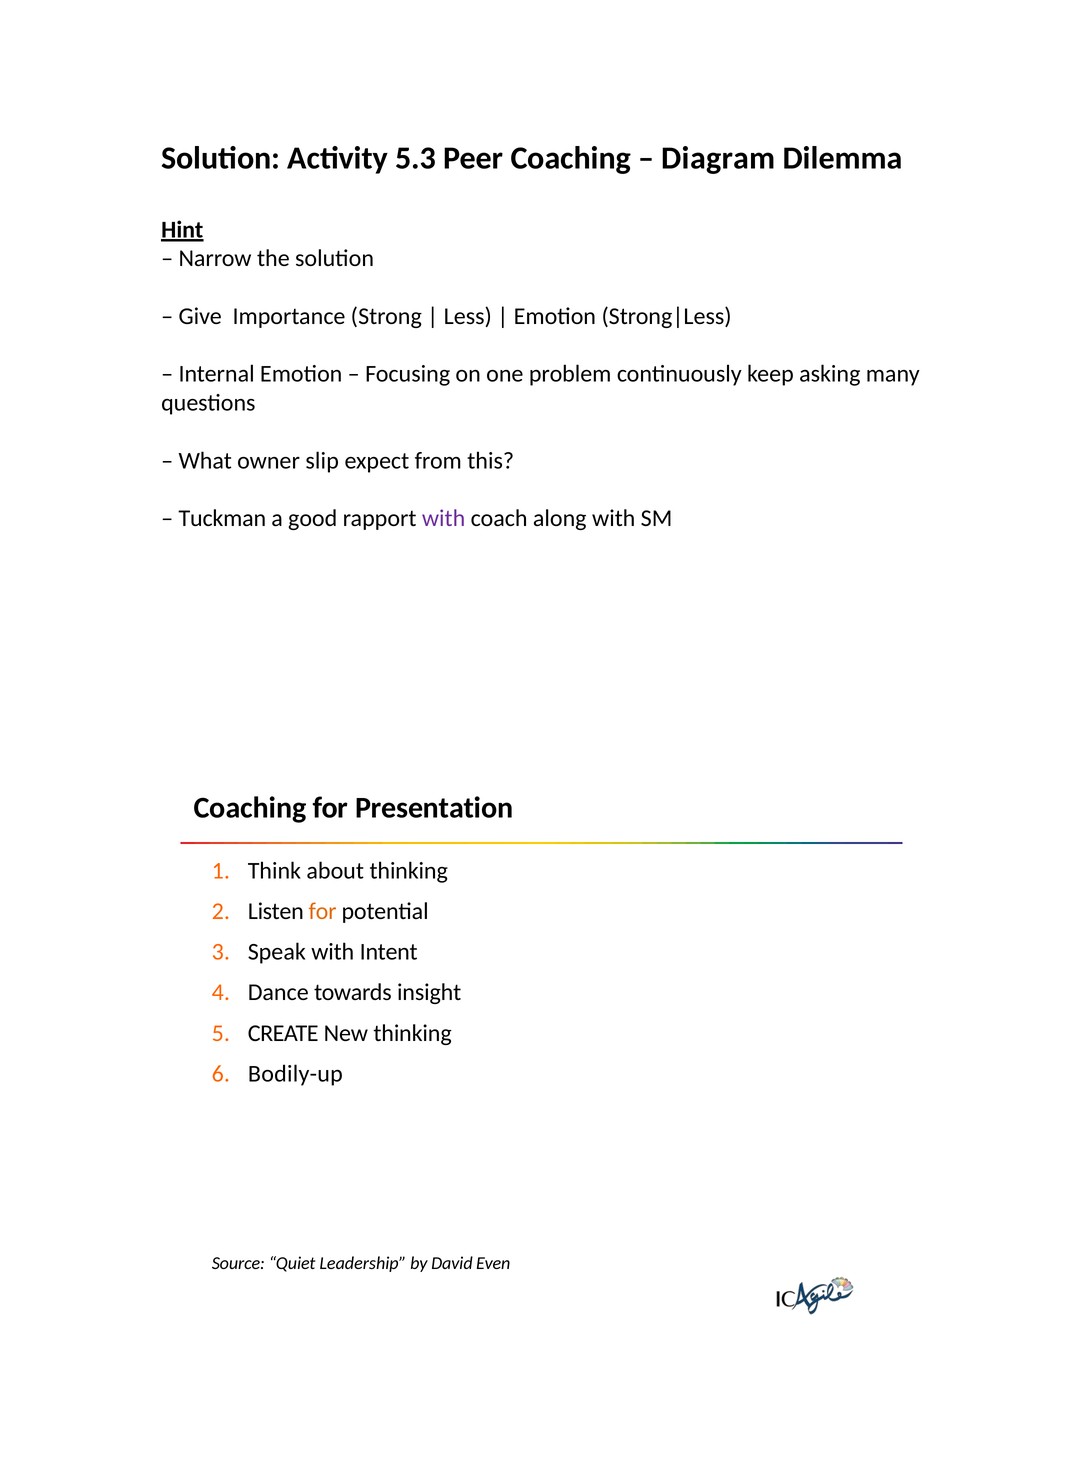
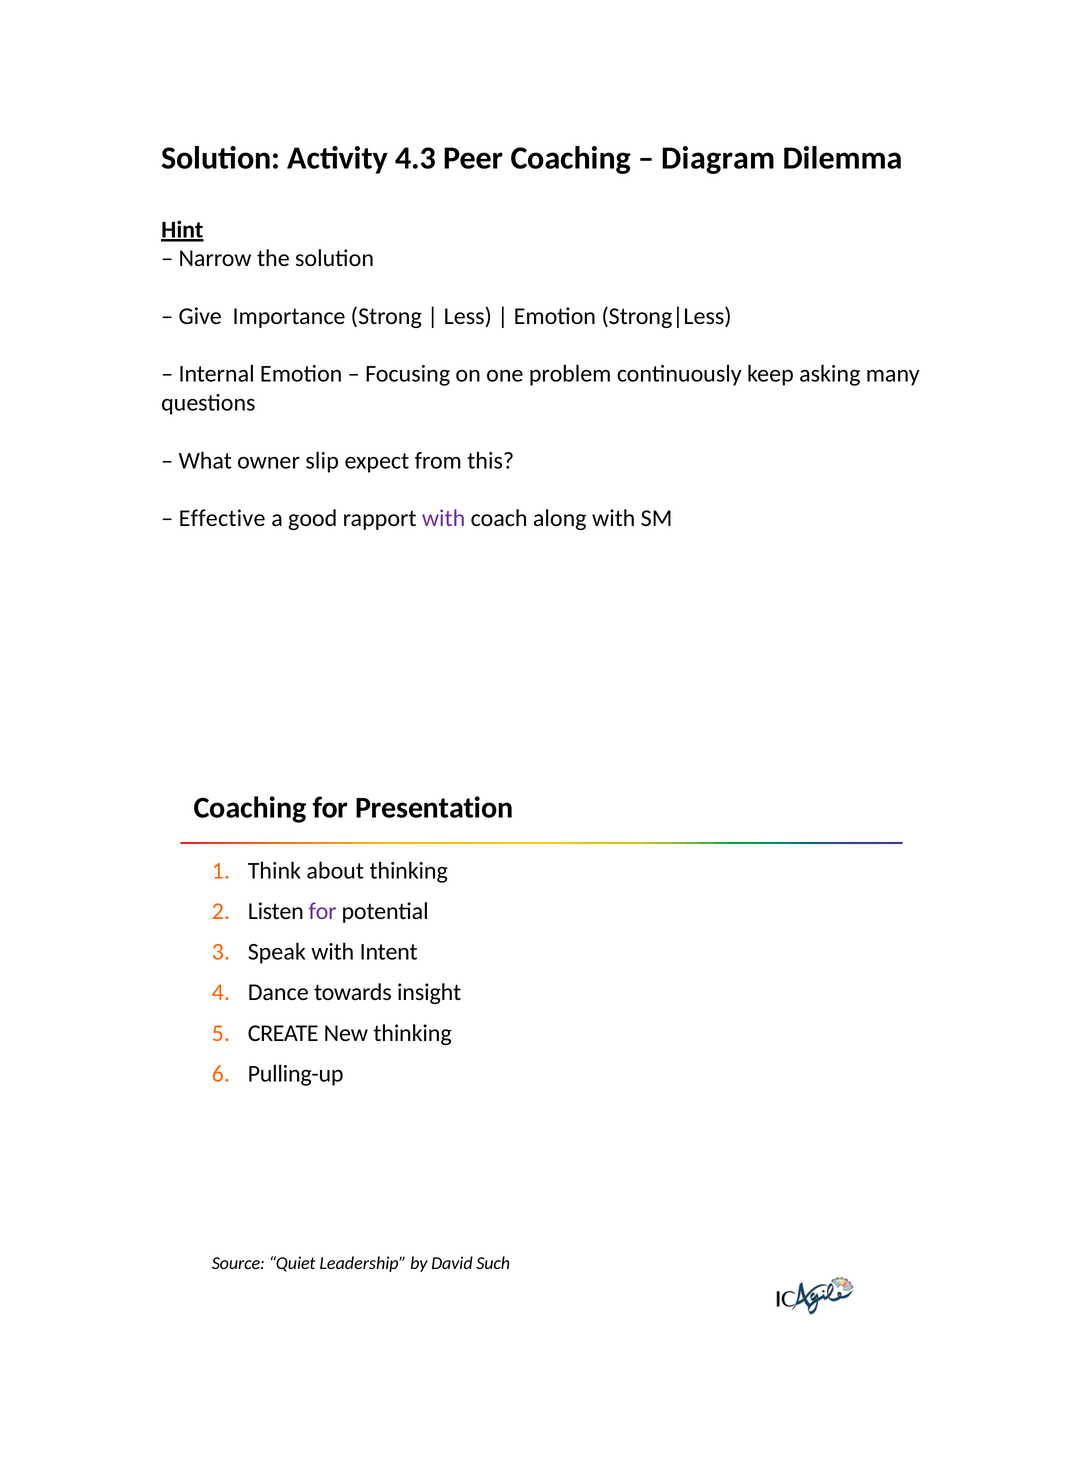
5.3: 5.3 -> 4.3 (416, 158)
Tuckman: Tuckman -> Effective (222, 518)
for colour: orange -> purple (323, 911)
Bodily-up: Bodily-up -> Pulling-up (296, 1074)
Even: Even -> Such (493, 1263)
